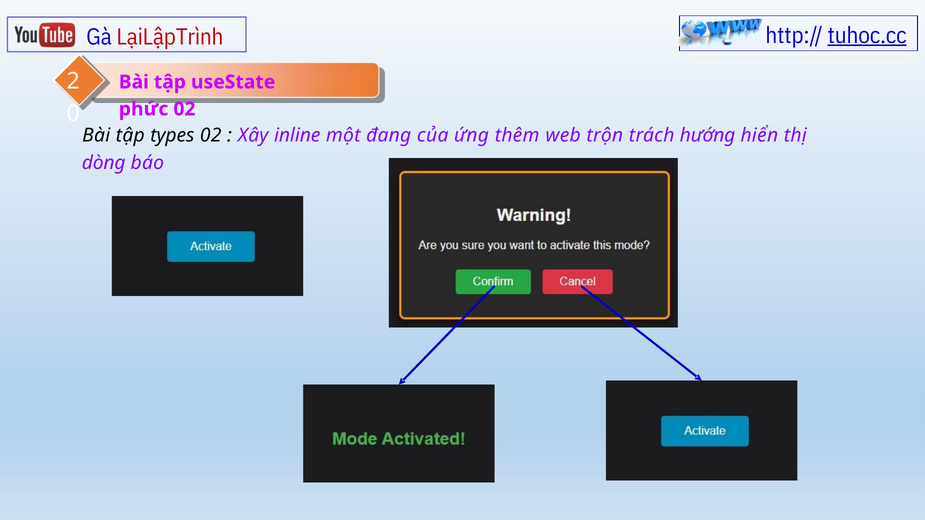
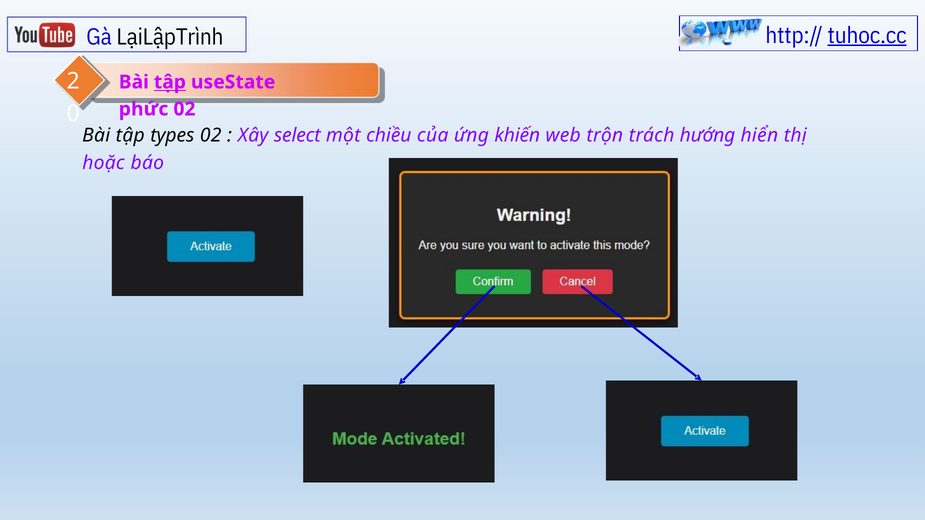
LạiLậpTrình colour: red -> black (170, 37)
tập underline: none -> present (170, 82)
inline: inline -> select (297, 136)
đang: đang -> chiều (389, 136)
thêm: thêm -> khiến (517, 136)
dòng: dòng -> hoặc (103, 163)
